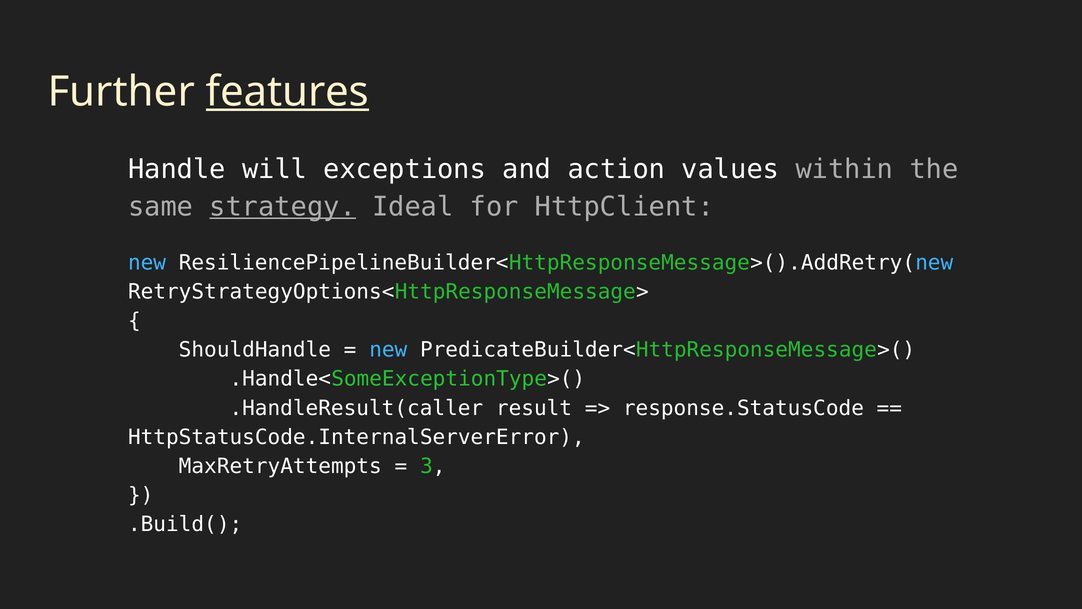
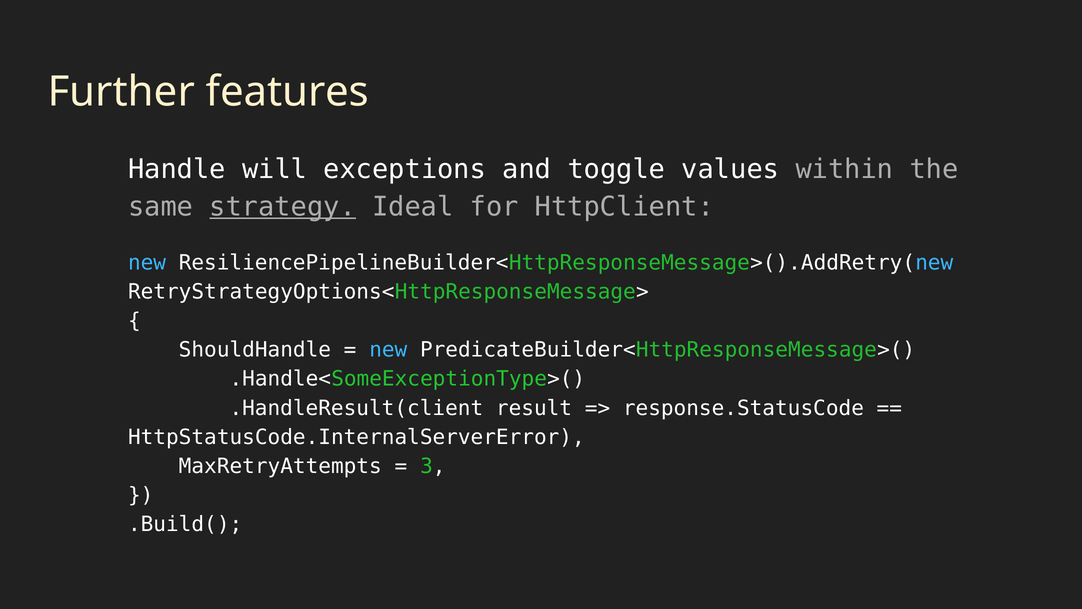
features underline: present -> none (287, 92)
action: action -> toggle (616, 169)
.HandleResult(caller: .HandleResult(caller -> .HandleResult(client (356, 408)
